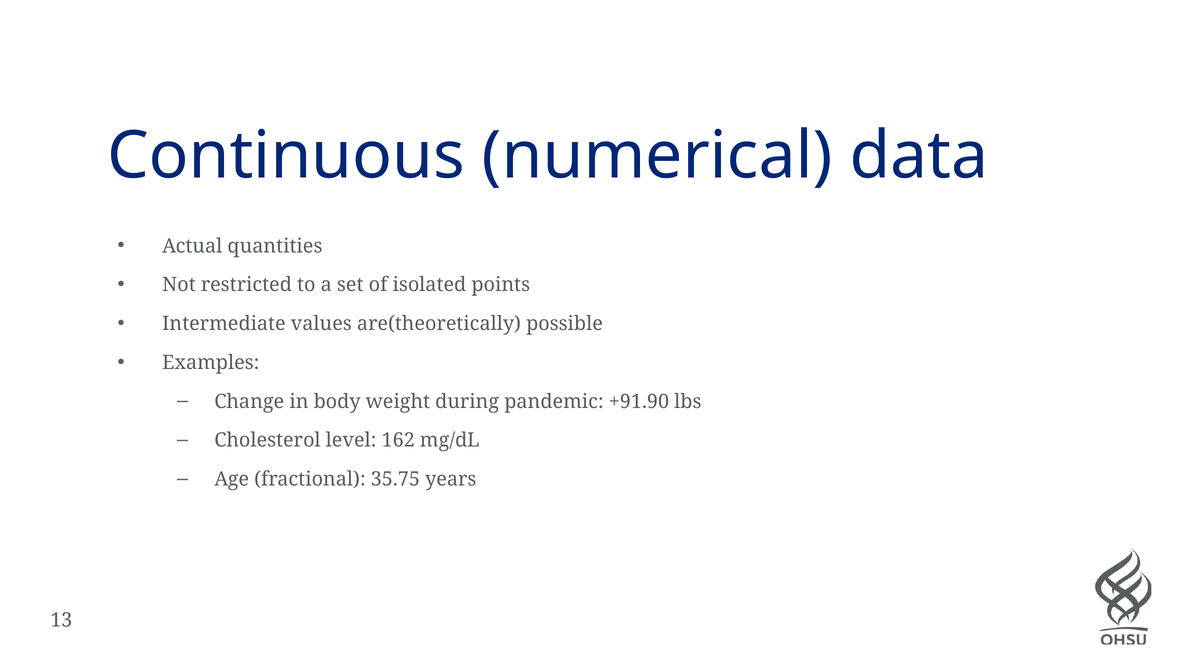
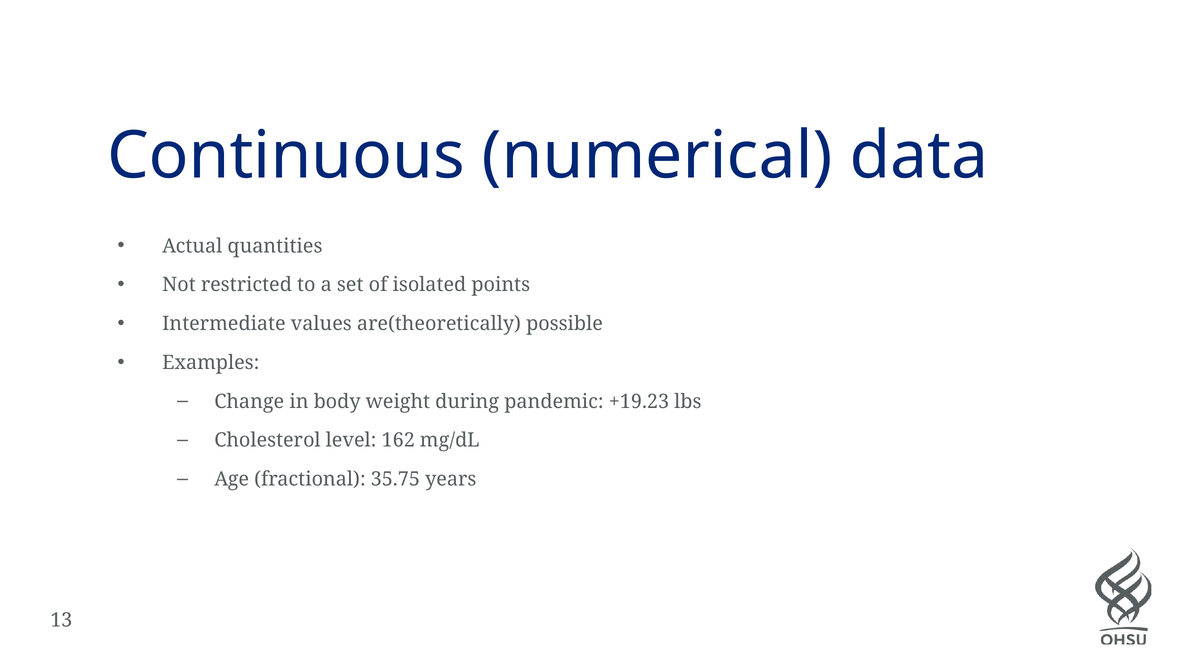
+91.90: +91.90 -> +19.23 (639, 401)
